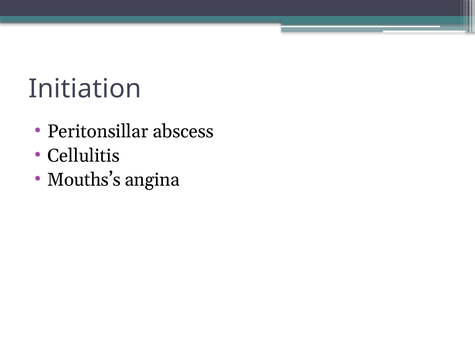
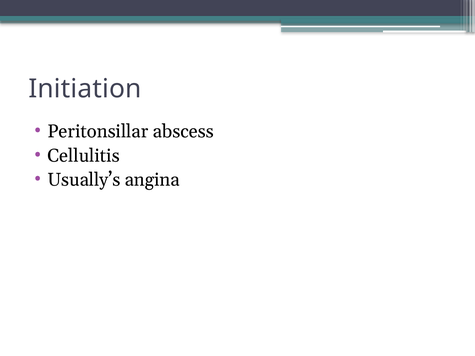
Mouths’s: Mouths’s -> Usually’s (84, 180)
